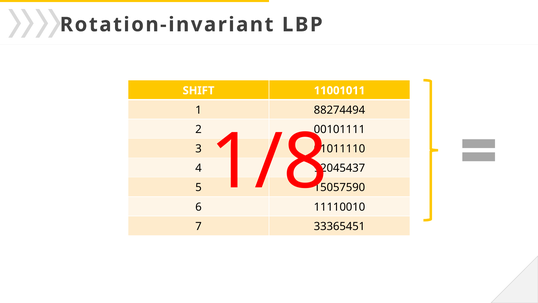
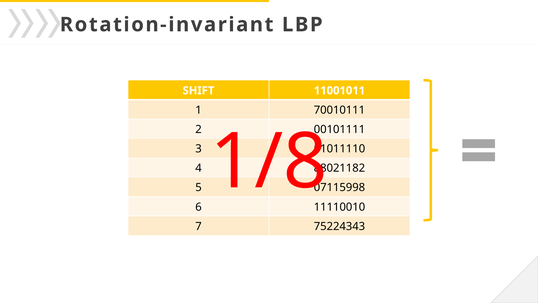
88274494: 88274494 -> 70010111 (339, 110)
92045437: 92045437 -> 88021182 (339, 168)
15057590: 15057590 -> 07115998 (339, 187)
33365451: 33365451 -> 75224343 (339, 226)
